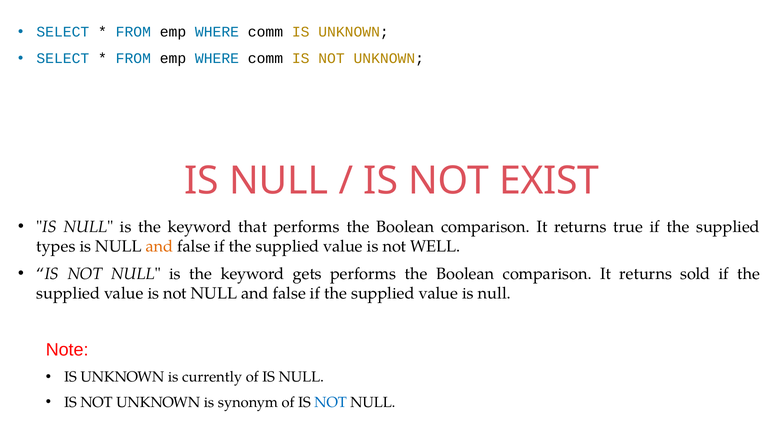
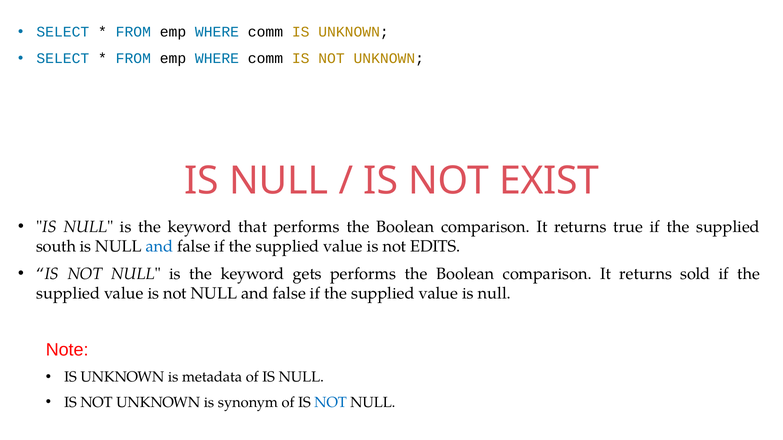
types: types -> south (56, 247)
and colour: orange -> blue (160, 247)
WELL: WELL -> EDITS (435, 247)
currently: currently -> metadata (212, 377)
